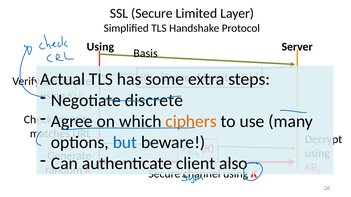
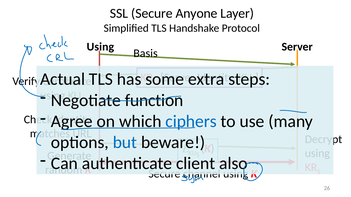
Limited: Limited -> Anyone (197, 13)
discrete: discrete -> function (154, 100)
ciphers colour: orange -> blue (191, 122)
